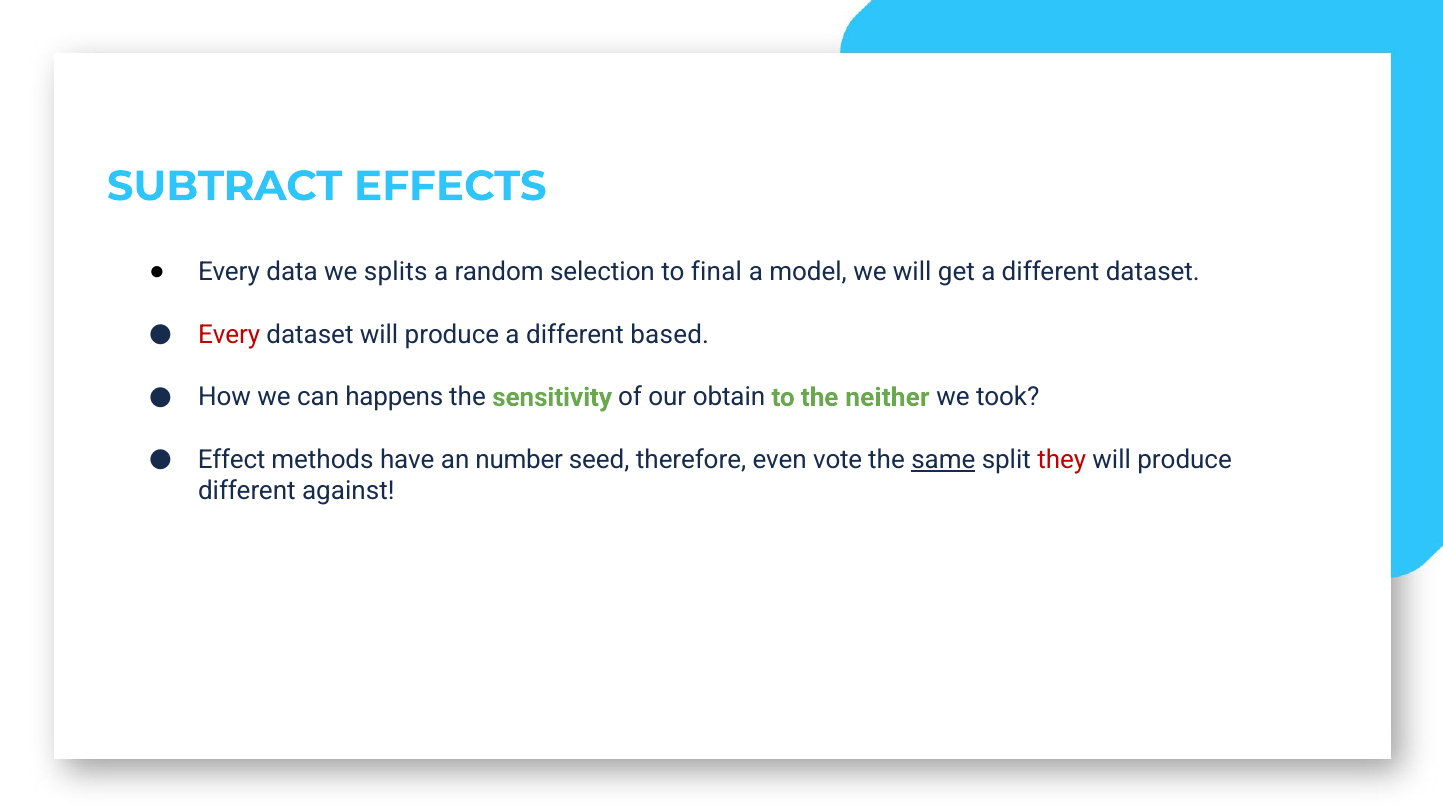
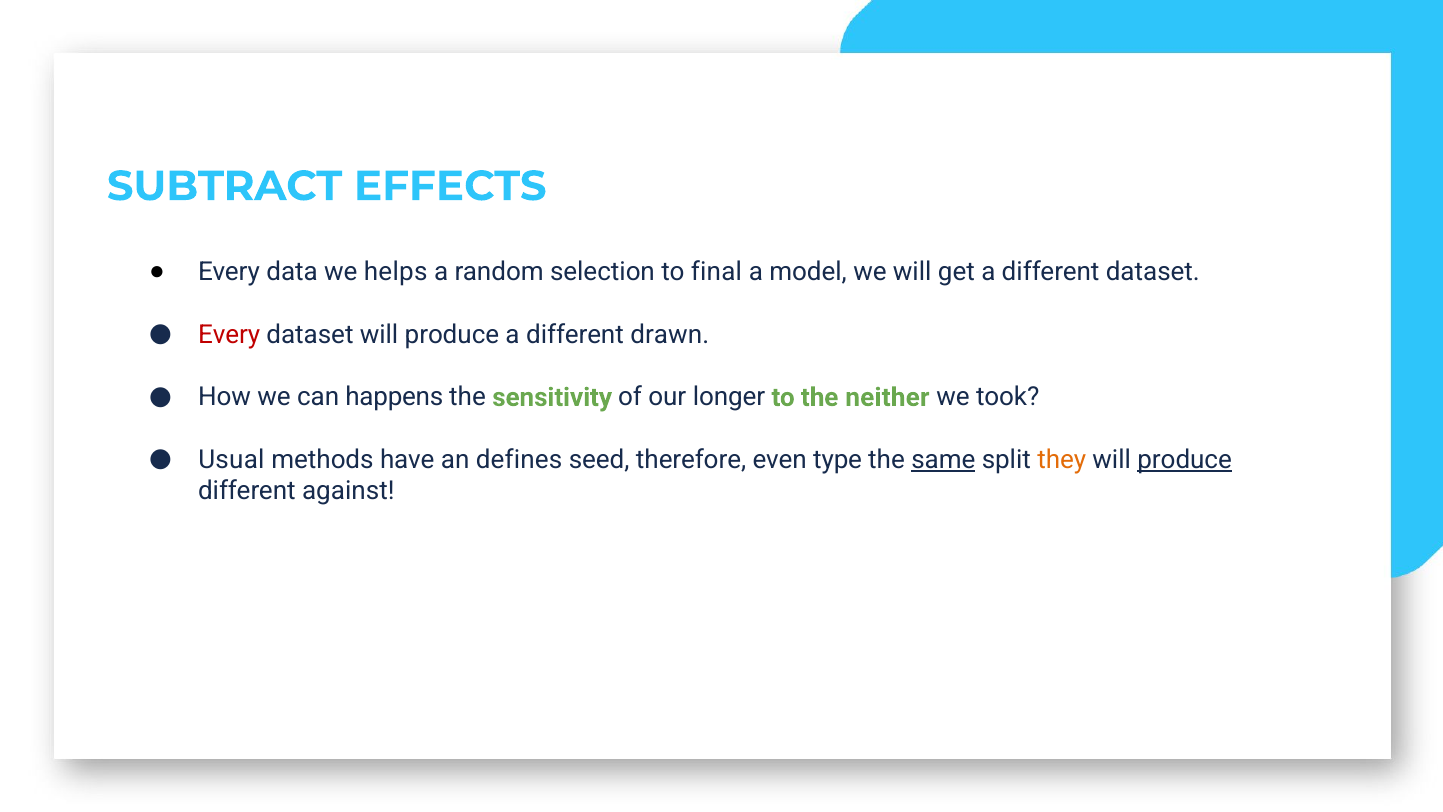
splits: splits -> helps (396, 272)
based: based -> drawn (670, 335)
obtain: obtain -> longer (729, 397)
Effect: Effect -> Usual (231, 460)
number: number -> defines (519, 460)
vote: vote -> type (838, 460)
they colour: red -> orange (1062, 460)
produce underline: none -> present (1185, 460)
